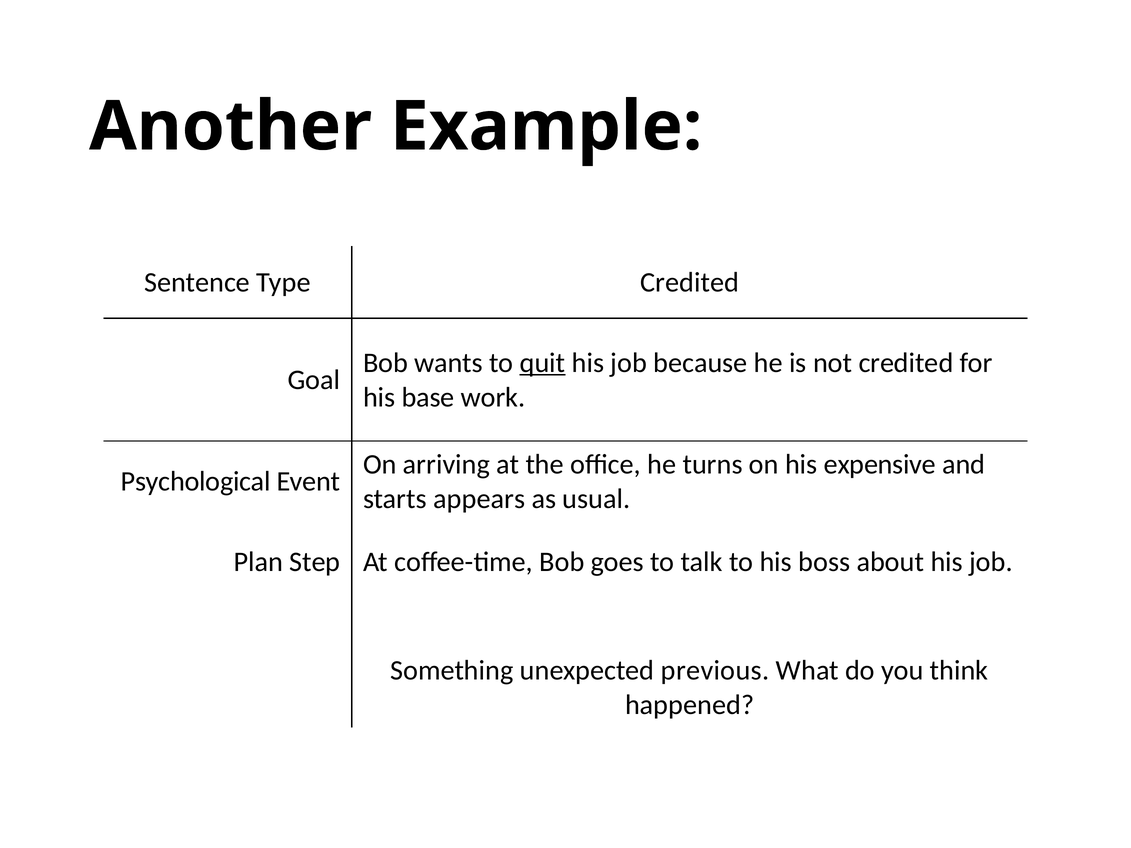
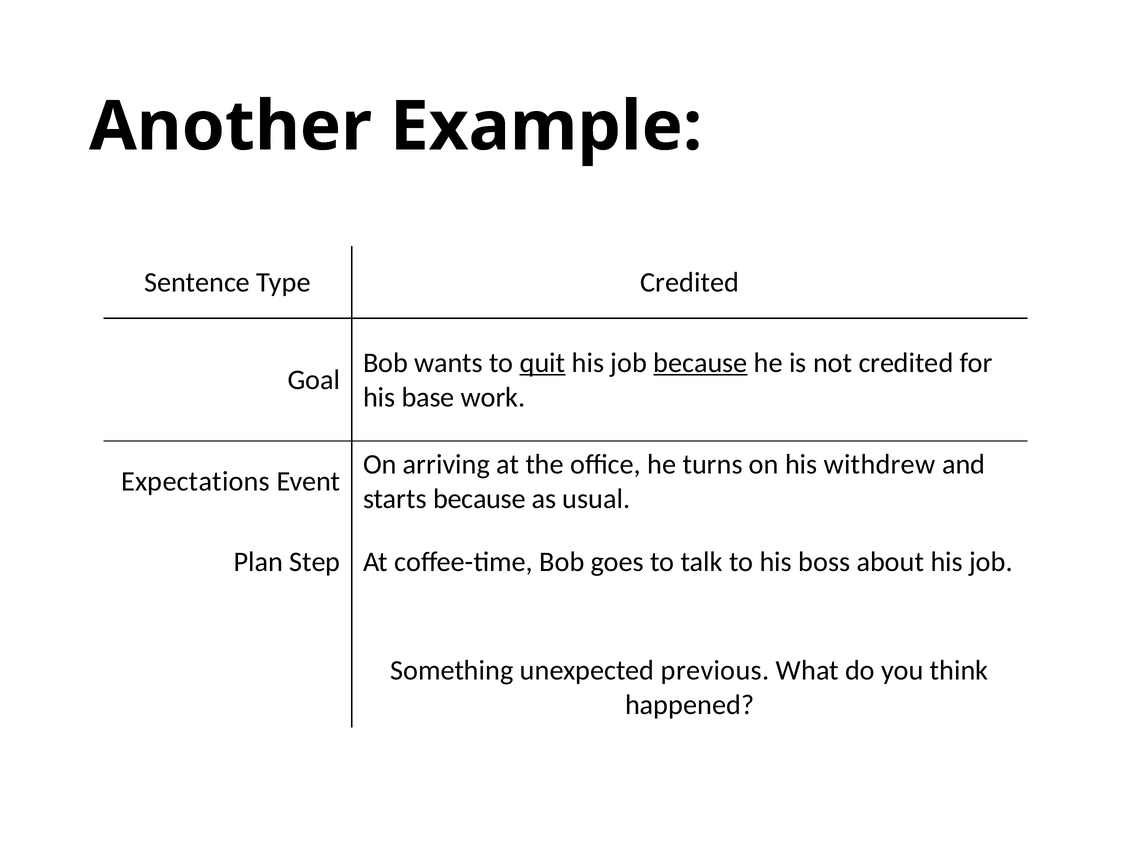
because underline: none -> present (700, 363)
expensive: expensive -> withdrew (880, 464)
Psychological: Psychological -> Expectations (195, 482)
starts appears: appears -> because (479, 499)
